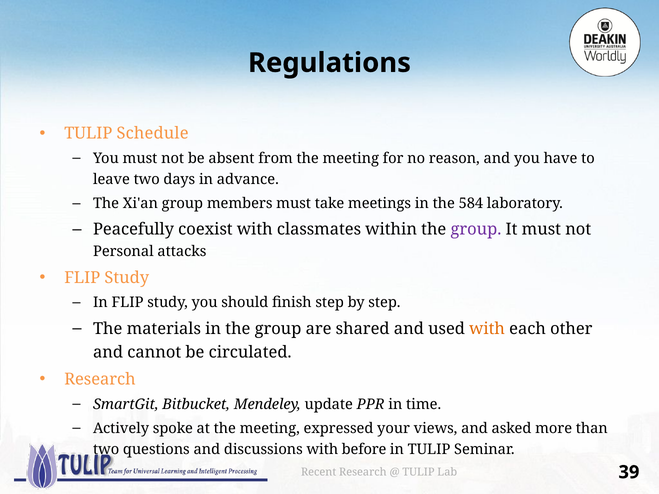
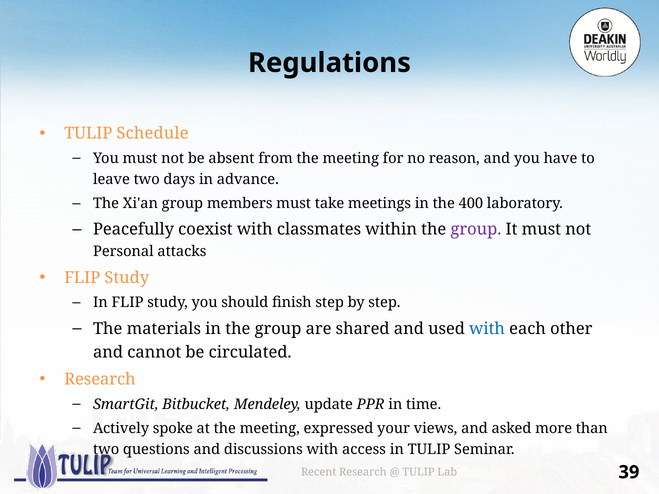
584: 584 -> 400 (471, 204)
with colour: orange -> blue (487, 329)
before: before -> access (364, 450)
